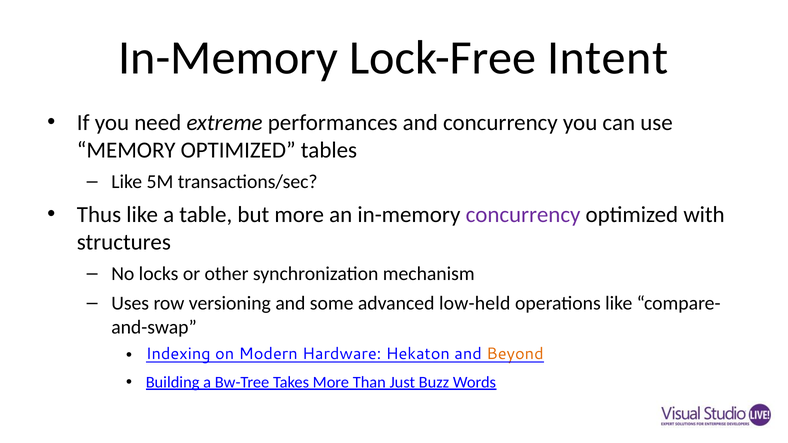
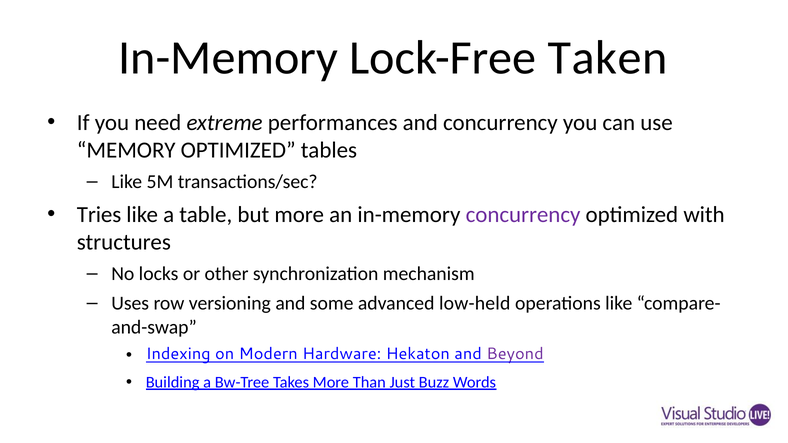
Intent: Intent -> Taken (608, 58)
Thus: Thus -> Tries (99, 215)
Beyond colour: orange -> purple (515, 354)
